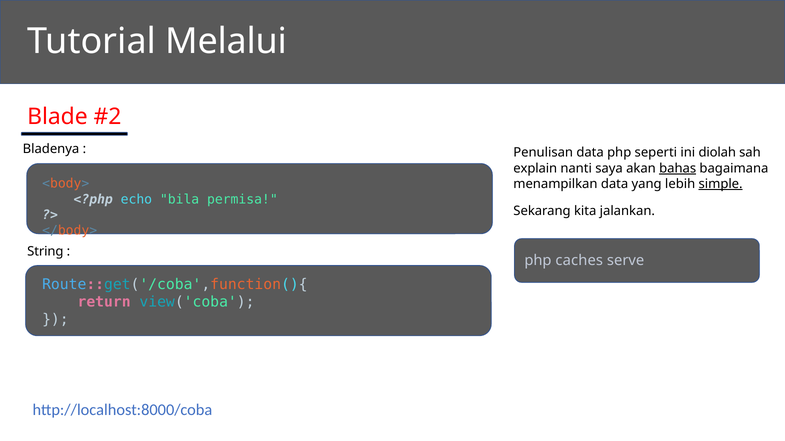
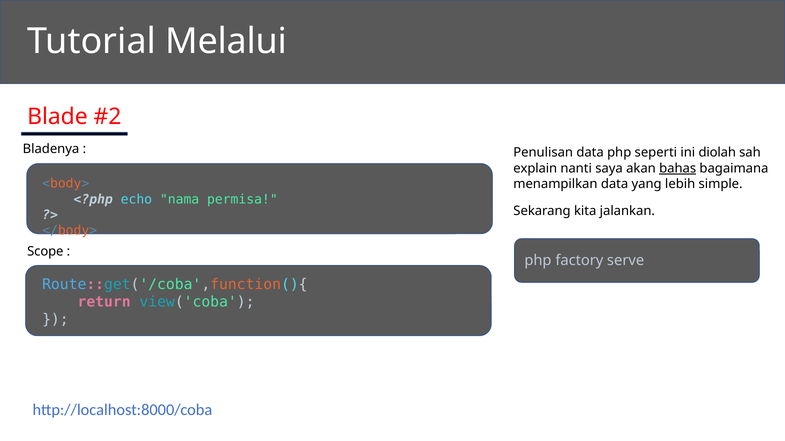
simple underline: present -> none (721, 184)
bila: bila -> nama (180, 199)
String: String -> Scope (45, 252)
caches: caches -> factory (579, 261)
